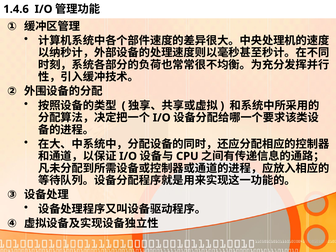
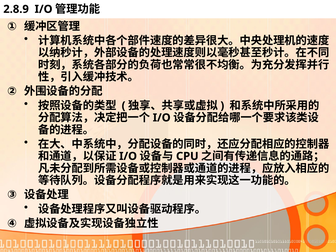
1.4.6: 1.4.6 -> 2.8.9 (16, 9)
